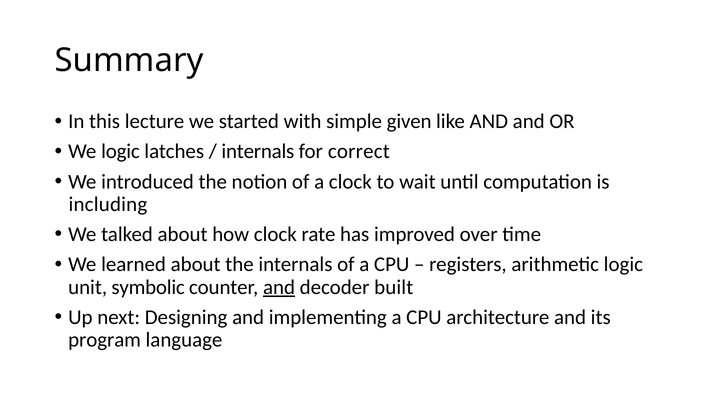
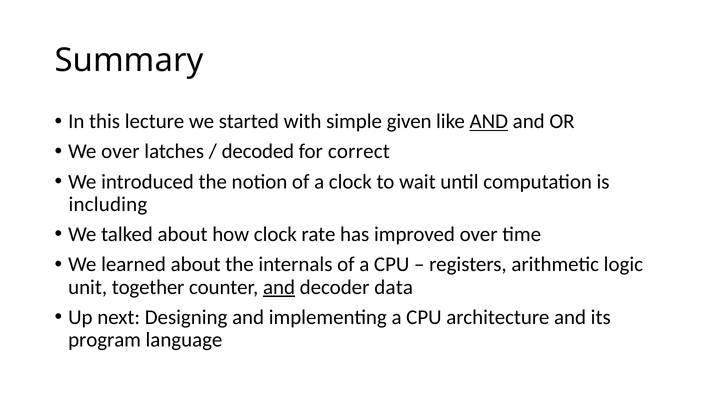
AND underline: none -> present (489, 121)
We logic: logic -> over (120, 151)
internals: internals -> decoded (258, 151)
symbolic: symbolic -> together (148, 287)
built: built -> data (394, 287)
